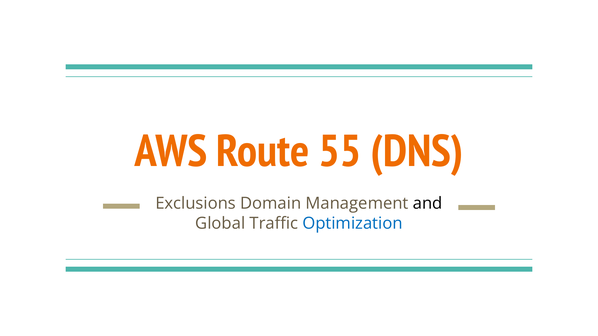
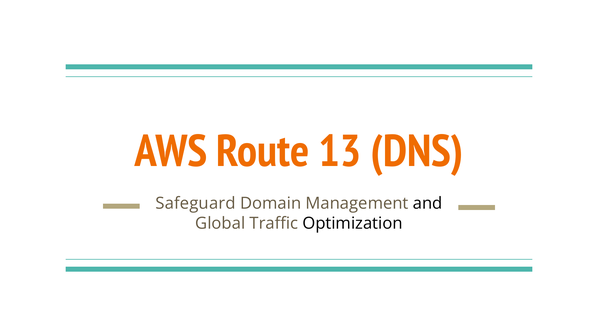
55: 55 -> 13 (340, 152)
Exclusions: Exclusions -> Safeguard (196, 204)
Optimization colour: blue -> black (353, 223)
